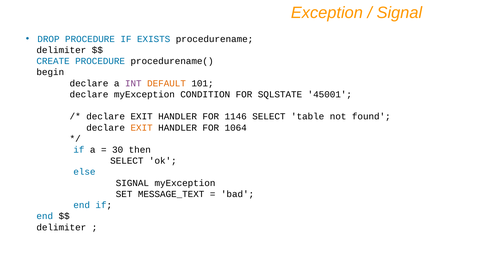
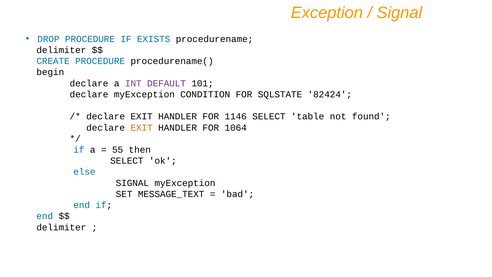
DEFAULT colour: orange -> purple (167, 83)
45001: 45001 -> 82424 (330, 94)
30: 30 -> 55 (118, 150)
